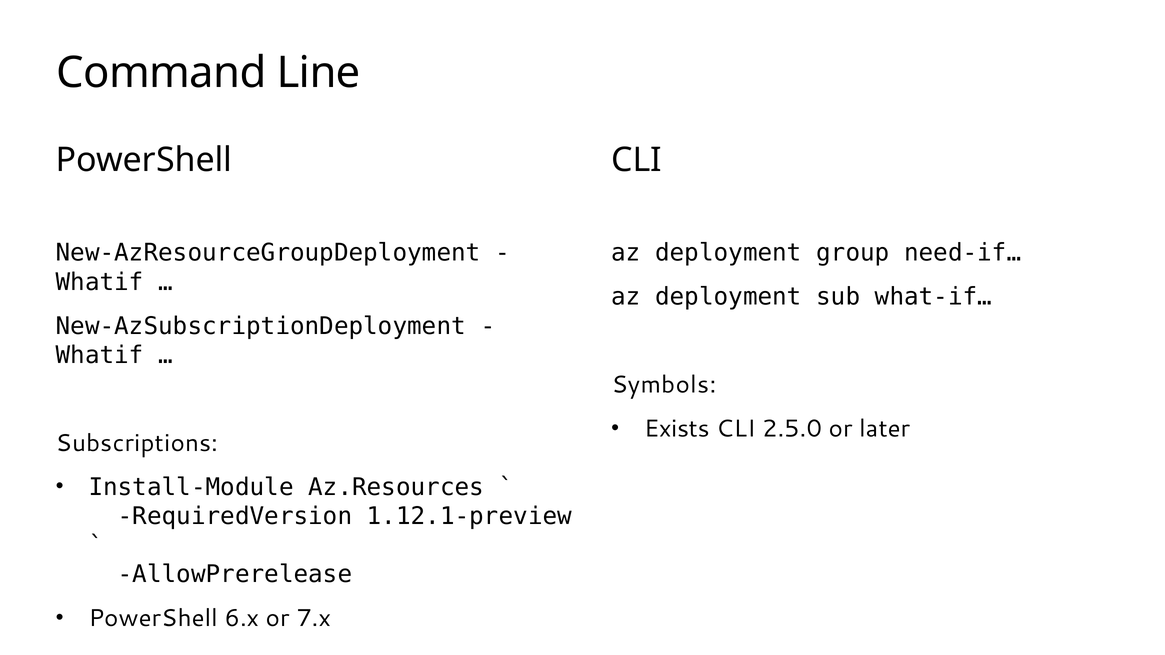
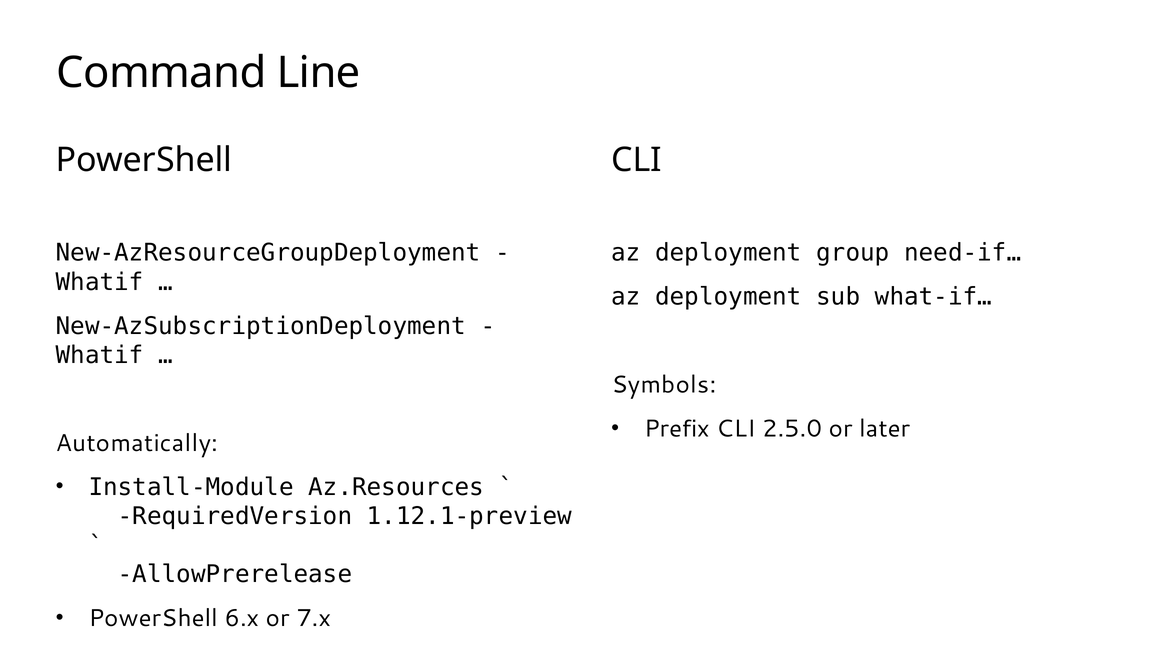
Exists: Exists -> Prefix (677, 429)
Subscriptions: Subscriptions -> Automatically (137, 443)
